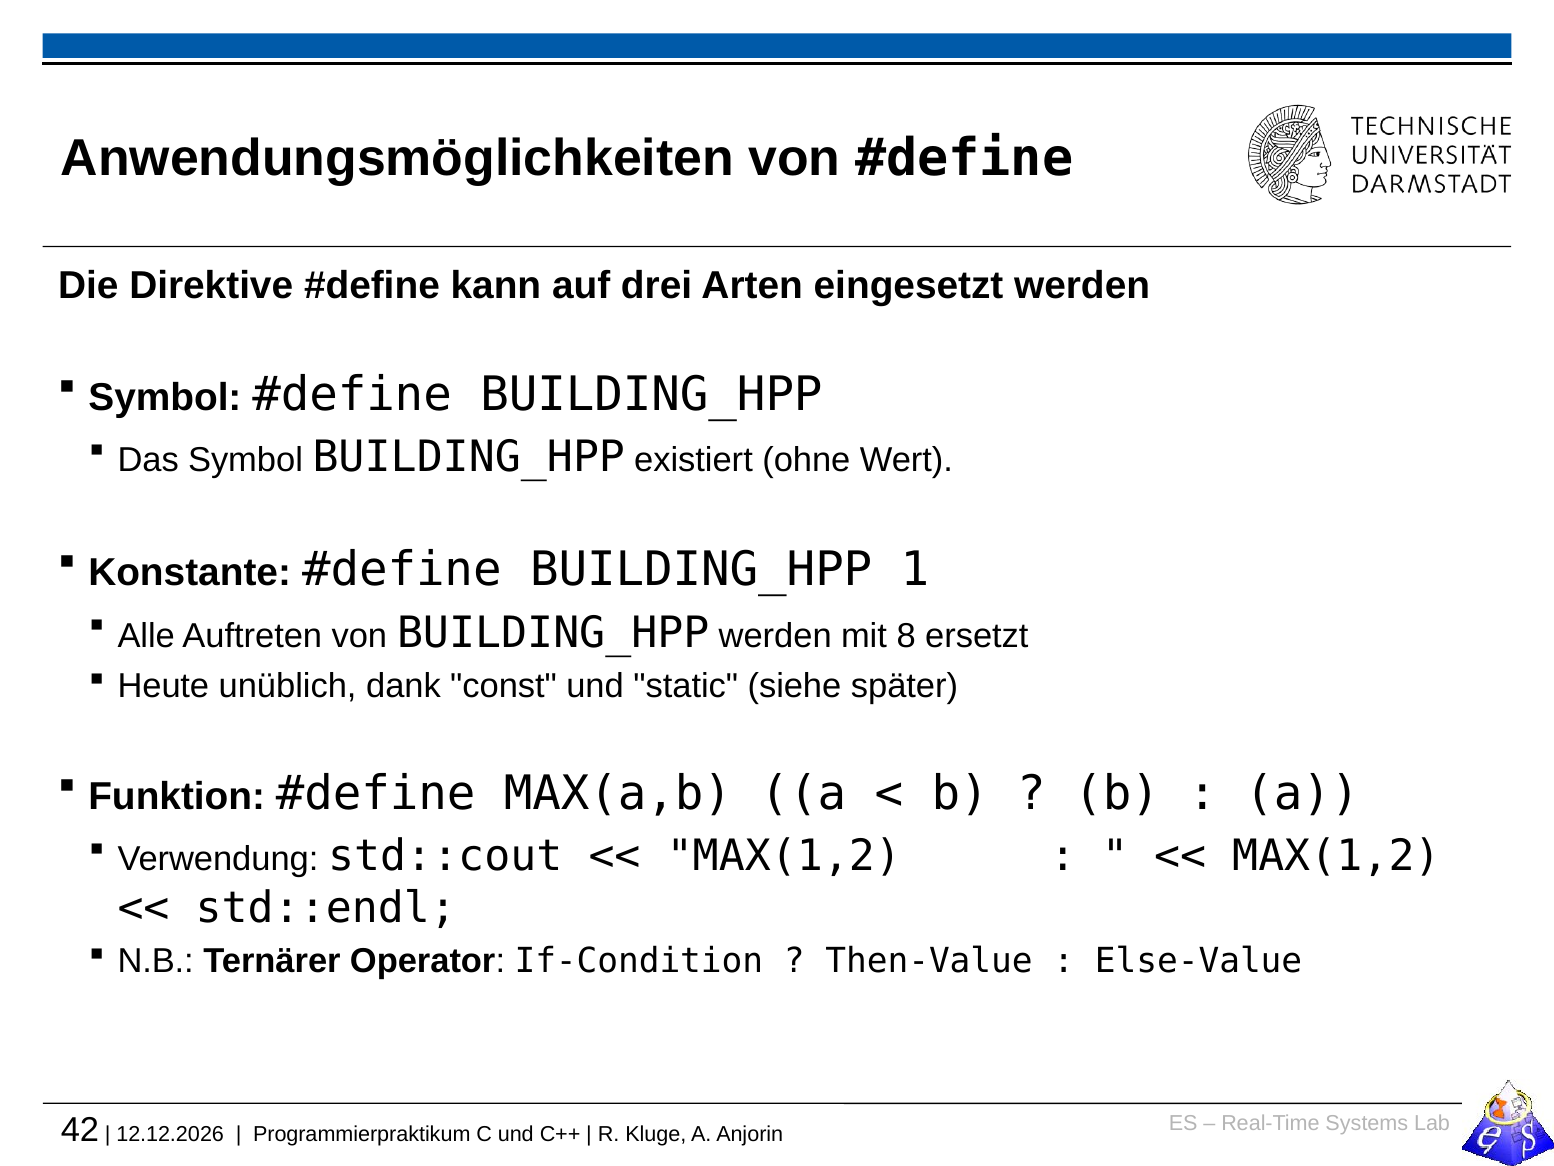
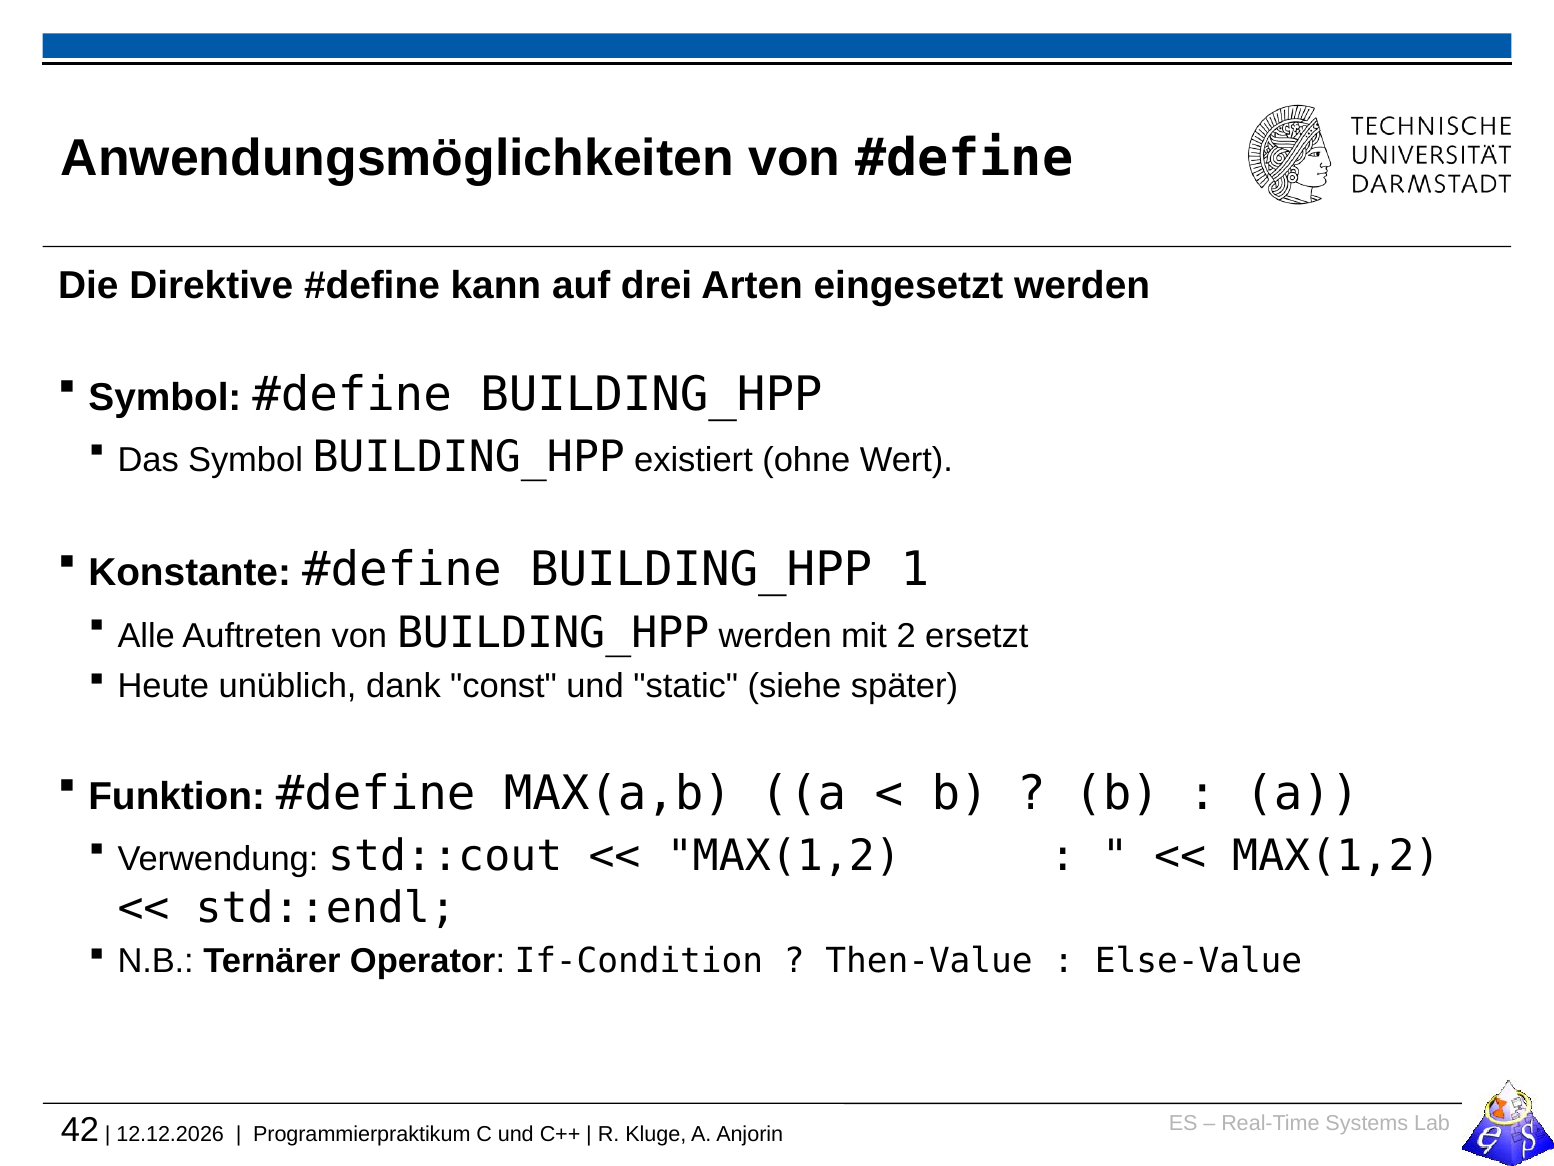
8: 8 -> 2 (906, 635)
